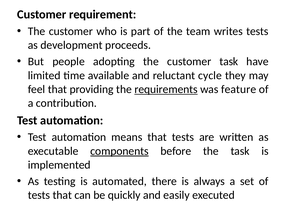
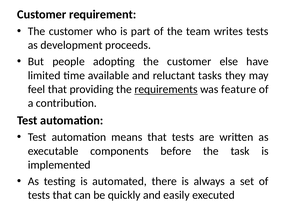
customer task: task -> else (229, 61)
cycle: cycle -> tasks (210, 75)
components underline: present -> none (119, 151)
